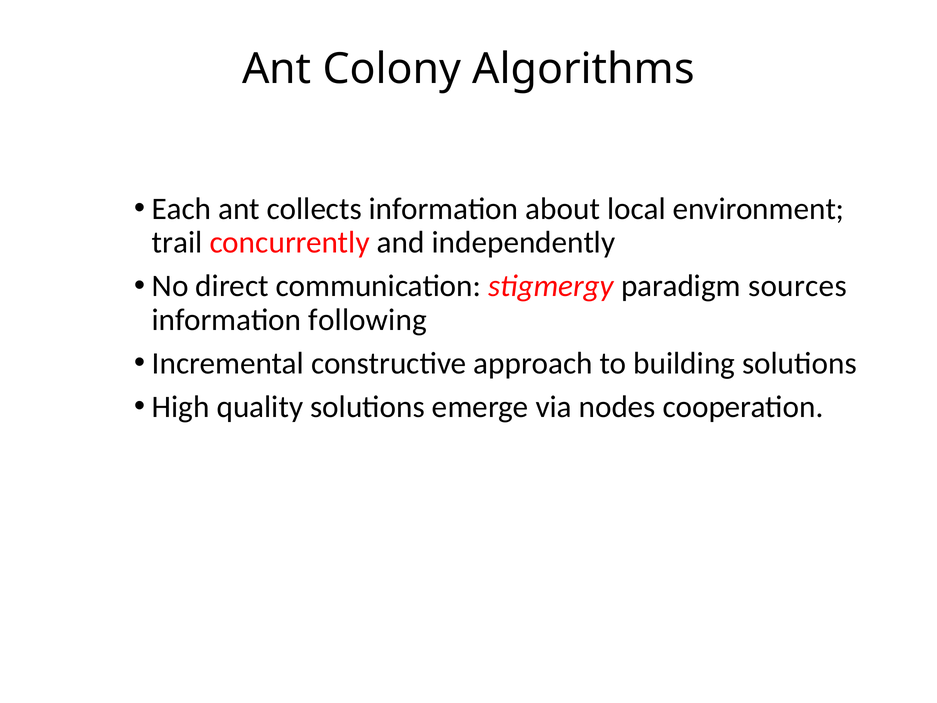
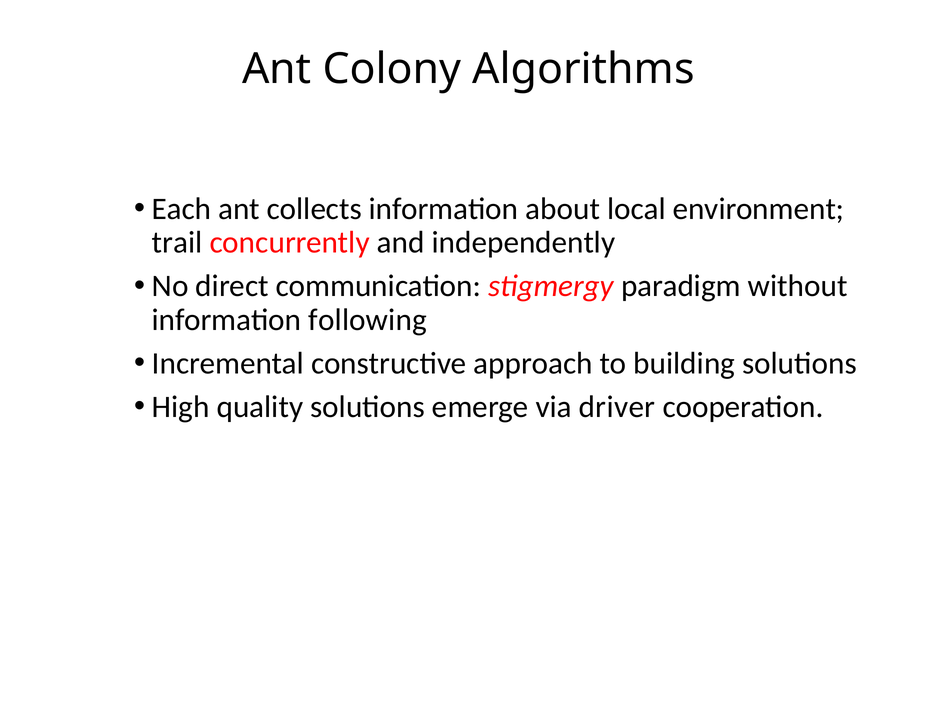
sources: sources -> without (798, 286)
nodes: nodes -> driver (617, 407)
